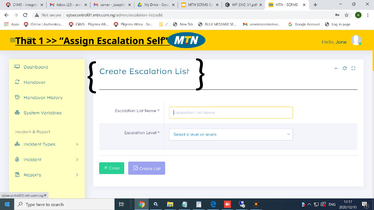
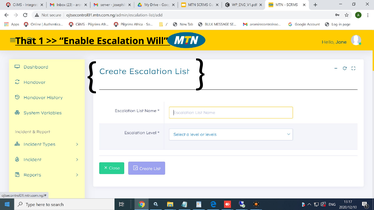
Assign: Assign -> Enable (77, 41)
Self: Self -> Will (157, 41)
